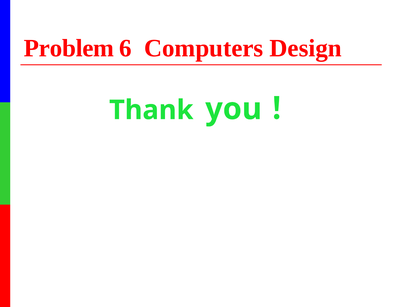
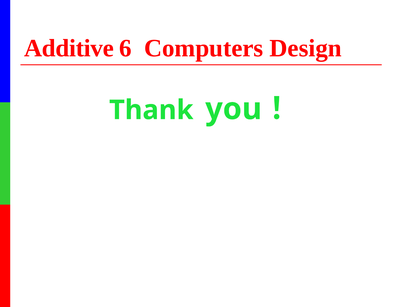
Problem: Problem -> Additive (69, 48)
